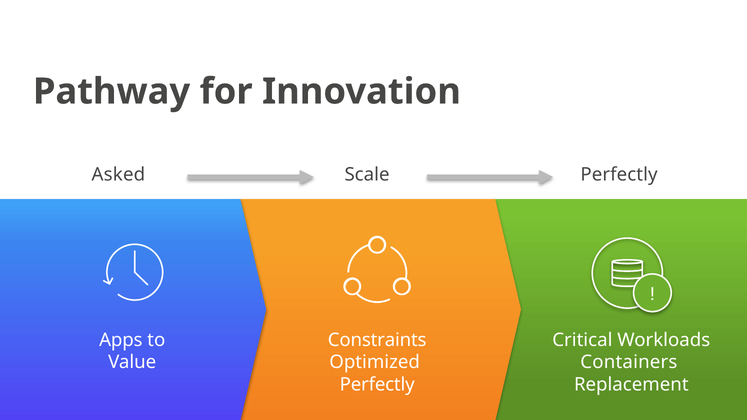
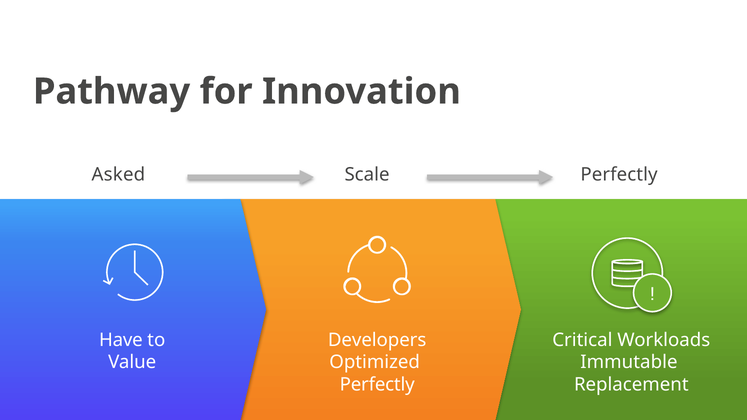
Apps: Apps -> Have (121, 340)
Constraints: Constraints -> Developers (377, 340)
Containers: Containers -> Immutable (629, 362)
